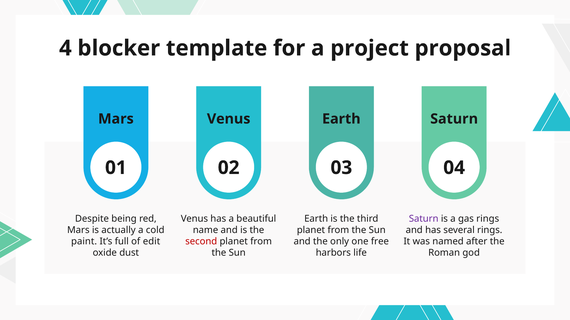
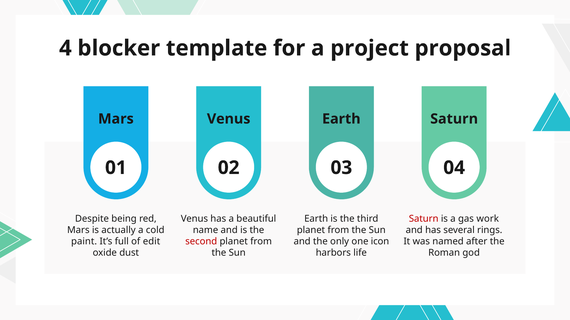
Saturn colour: purple -> red (424, 219)
gas rings: rings -> work (488, 219)
free: free -> icon (380, 242)
